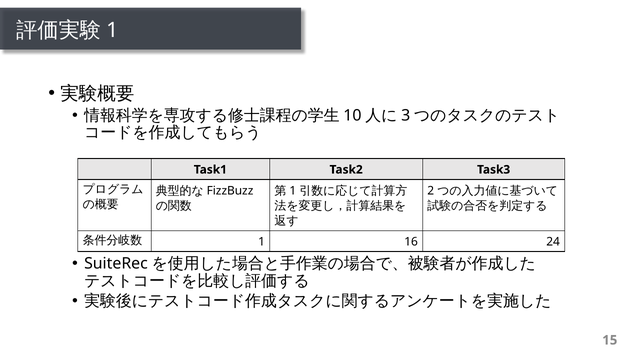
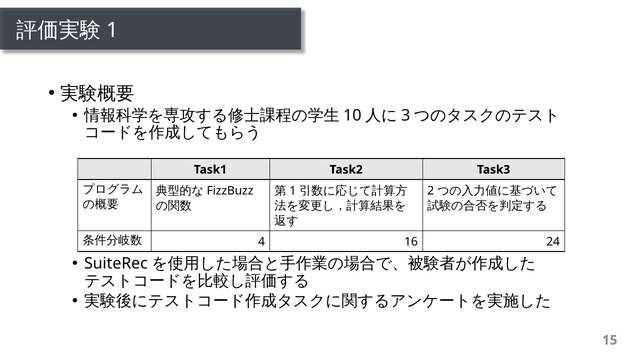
1: 1 -> 4 (262, 242)
